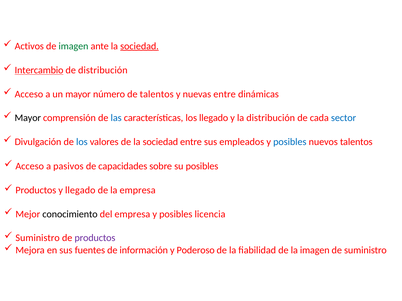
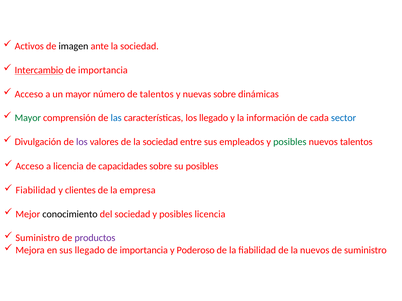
imagen colour: green -> black (73, 46)
sociedad underline: present -> none (139, 46)
distribución: distribución -> importancia (103, 70)
nuevas entre: entre -> sobre (225, 94)
Mayor colour: black -> green (28, 118)
la distribución: distribución -> información (271, 118)
los colour: blue -> purple (82, 142)
posibles colour: blue -> green (290, 142)
a pasivos: pasivos -> licencia (68, 167)
Productos: Productos -> Fiabilidad (36, 191)
y llegado: llegado -> clientes (80, 191)
del empresa: empresa -> sociedad (132, 215)
sus fuentes: fuentes -> llegado (90, 250)
información: información -> importancia (144, 250)
la imagen: imagen -> nuevos (315, 250)
